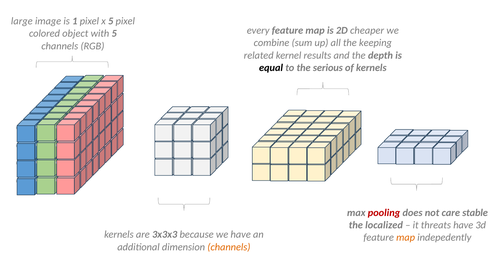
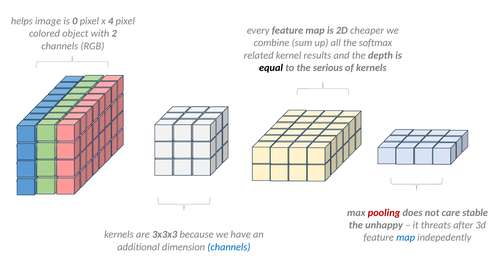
large: large -> helps (22, 21)
1: 1 -> 0 (75, 21)
x 5: 5 -> 4 (111, 21)
with 5: 5 -> 2 (114, 33)
keeping: keeping -> softmax (376, 43)
localized: localized -> unhappy (384, 225)
threats have: have -> after (463, 225)
map colour: orange -> blue (406, 237)
channels colour: orange -> blue (229, 246)
